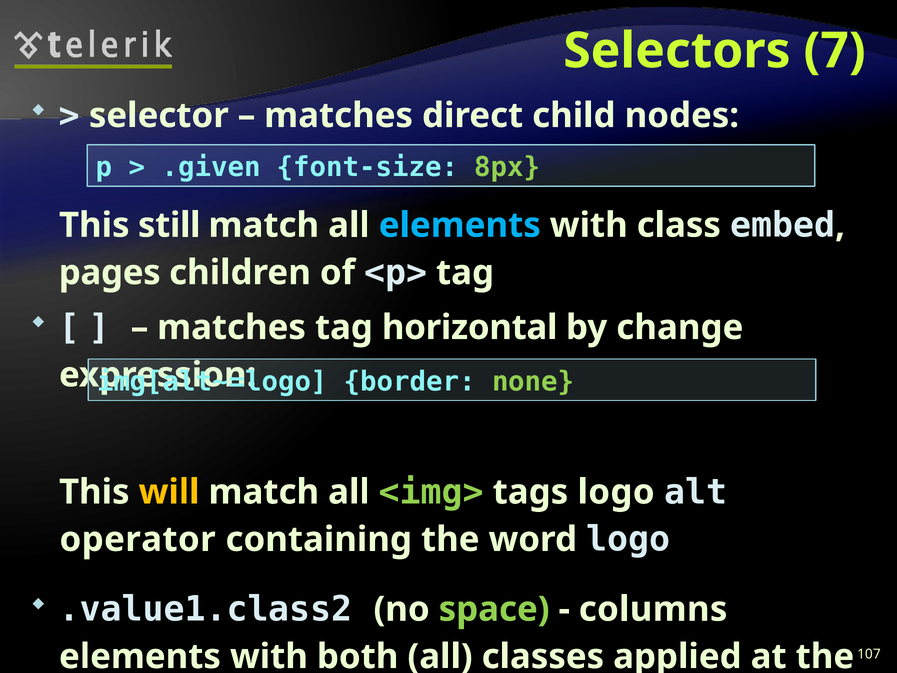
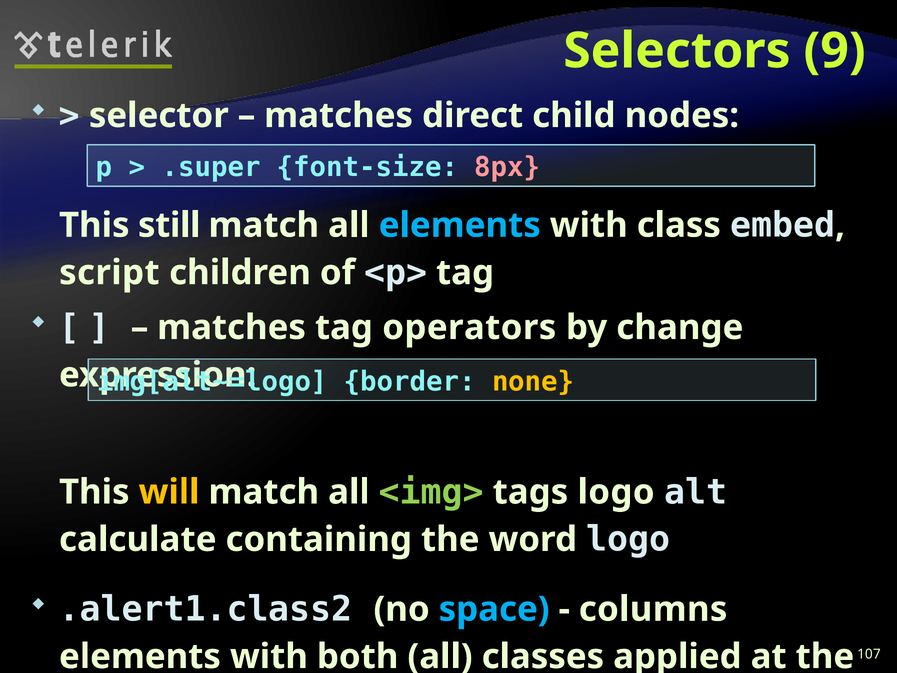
7: 7 -> 9 (835, 51)
.given: .given -> .super (211, 167)
8px colour: light green -> pink (507, 167)
pages: pages -> script (109, 273)
horizontal: horizontal -> operators (469, 327)
none colour: light green -> yellow (533, 382)
operator: operator -> calculate (138, 539)
.value1.class2: .value1.class2 -> .alert1.class2 (206, 609)
space colour: light green -> light blue (494, 609)
